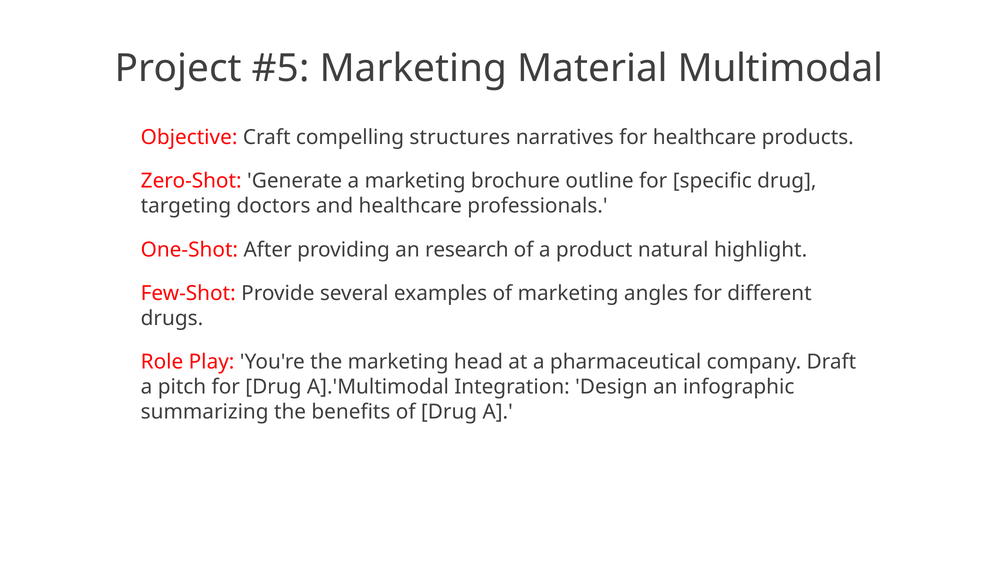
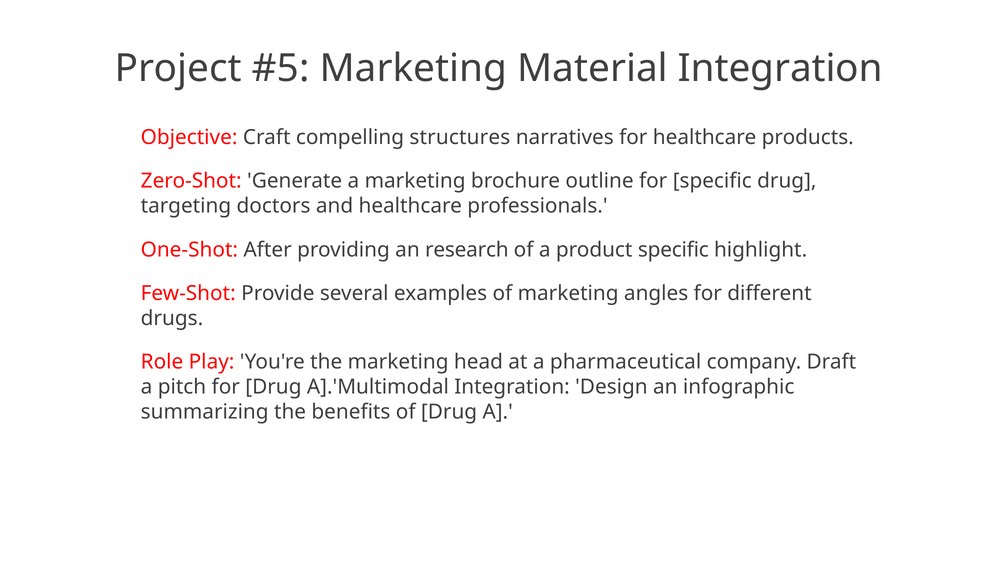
Material Multimodal: Multimodal -> Integration (780, 69)
product natural: natural -> specific (673, 250)
